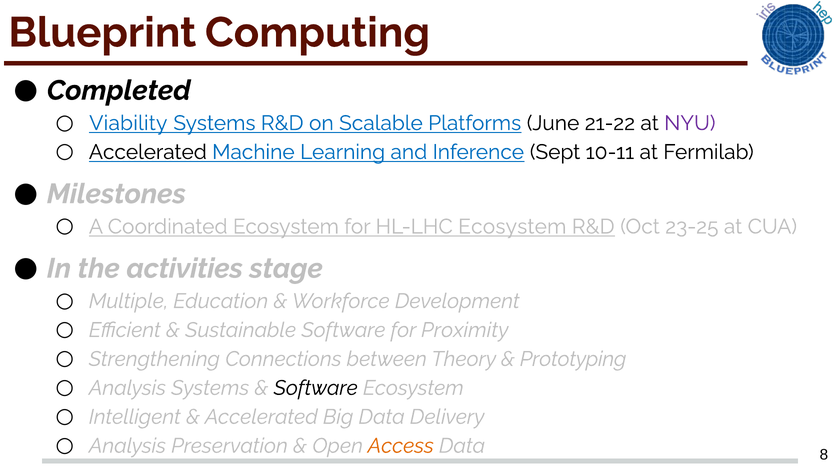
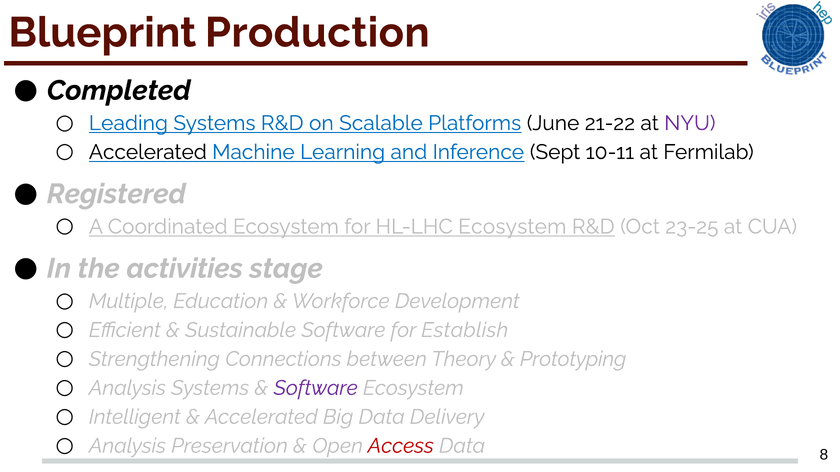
Computing: Computing -> Production (317, 33)
Viability: Viability -> Leading (128, 123)
Milestones: Milestones -> Registered (116, 194)
Proximity: Proximity -> Establish (465, 330)
Software colour: black -> purple (316, 388)
Access colour: orange -> red (401, 446)
